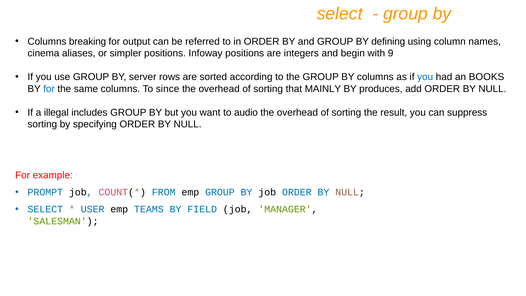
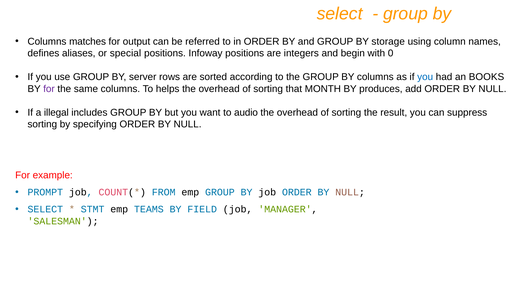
breaking: breaking -> matches (88, 41)
defining: defining -> storage (388, 41)
cinema: cinema -> defines (43, 53)
simpler: simpler -> special (126, 53)
9: 9 -> 0 (391, 53)
for colour: blue -> purple (49, 89)
since: since -> helps (168, 89)
MAINLY: MAINLY -> MONTH (323, 89)
USER: USER -> STMT (93, 209)
